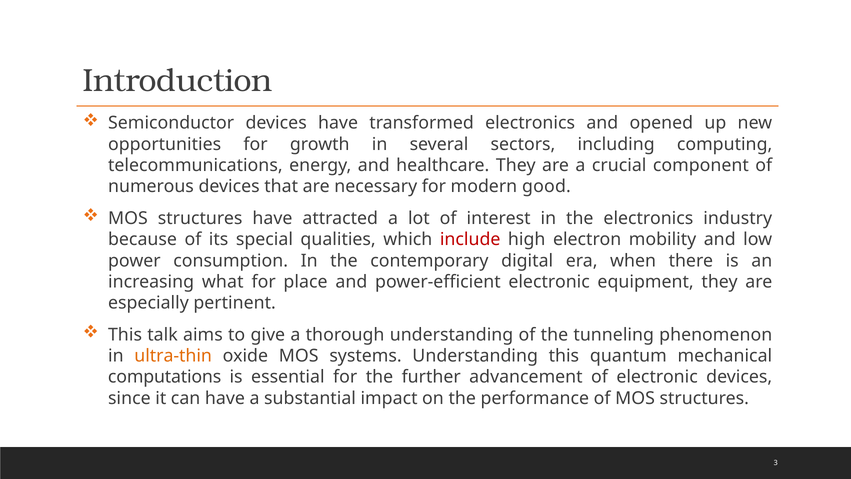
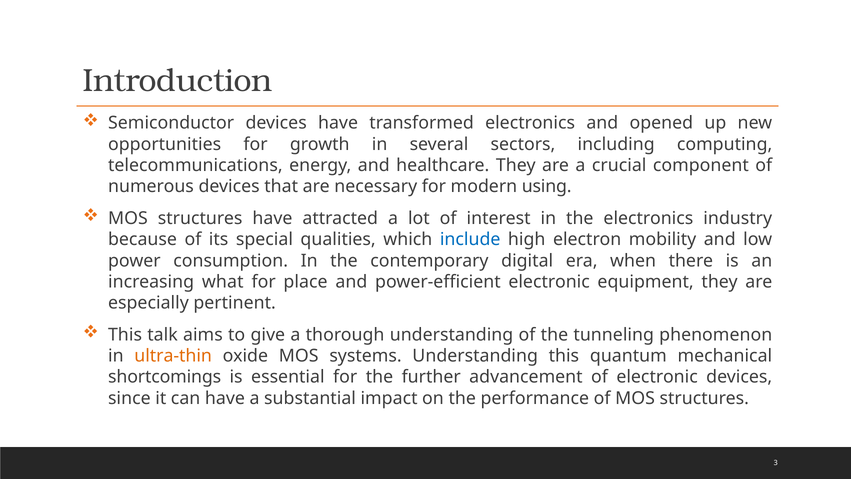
good: good -> using (547, 186)
include colour: red -> blue (470, 239)
computations: computations -> shortcomings (165, 377)
